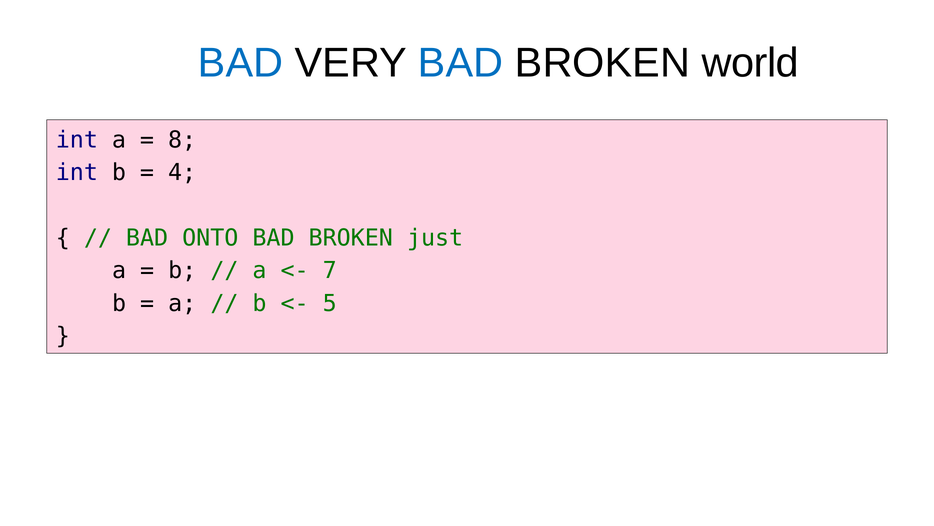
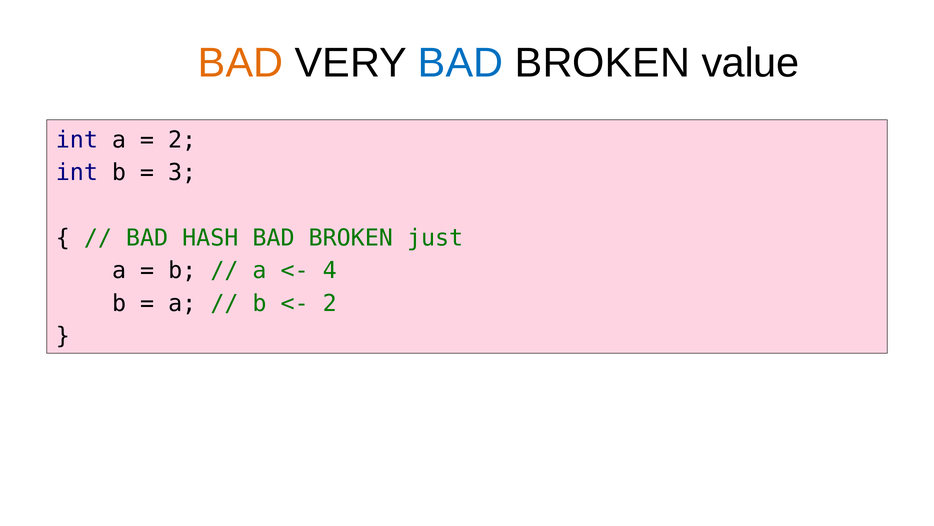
BAD colour: blue -> orange (241, 63)
world: world -> value (750, 63)
8: 8 -> 2 (182, 140)
4: 4 -> 3 (182, 172)
ONTO: ONTO -> HASH (210, 238)
7: 7 -> 4 (330, 270)
5: 5 -> 2 (330, 303)
